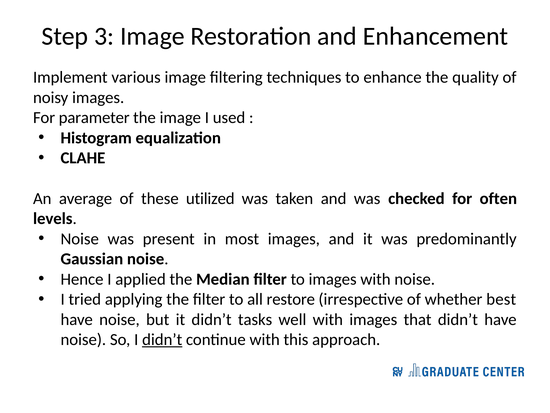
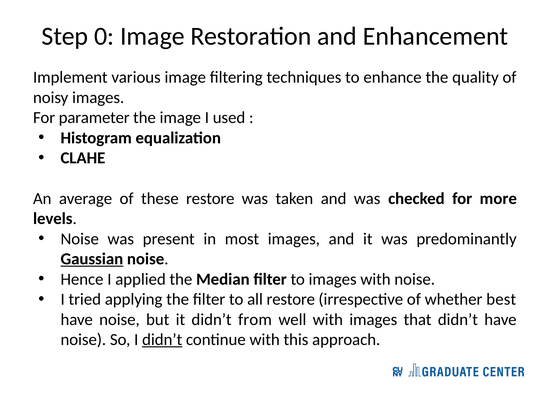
3: 3 -> 0 (104, 36)
these utilized: utilized -> restore (210, 198)
often: often -> more (498, 198)
Gaussian underline: none -> present (92, 259)
tasks: tasks -> from (255, 319)
